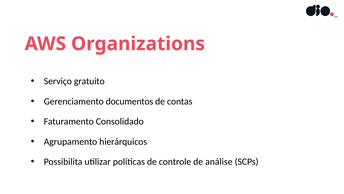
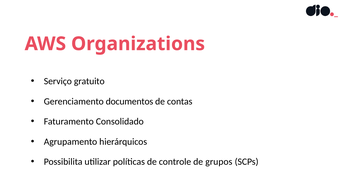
análise: análise -> grupos (219, 161)
